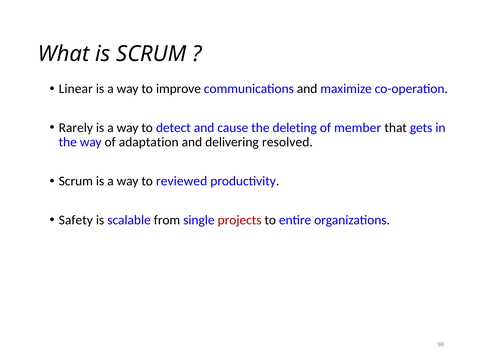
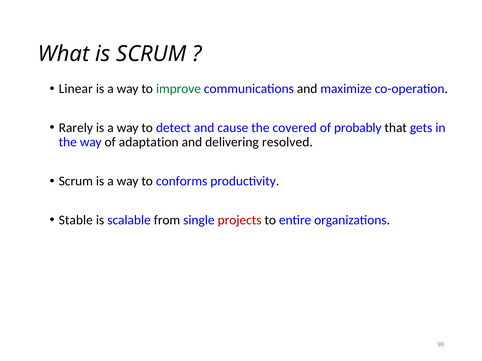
improve colour: black -> green (178, 89)
deleting: deleting -> covered (295, 128)
member: member -> probably (358, 128)
reviewed: reviewed -> conforms (182, 181)
Safety: Safety -> Stable (76, 220)
